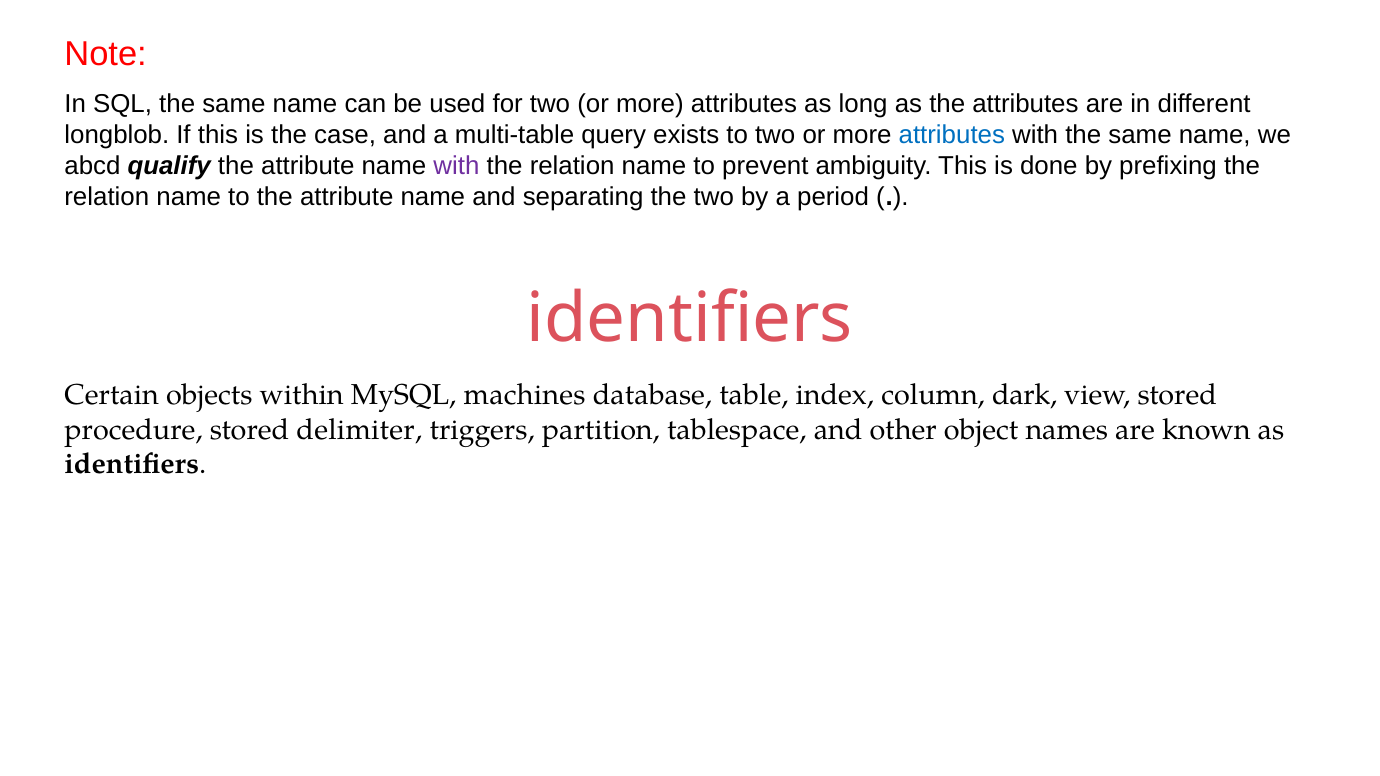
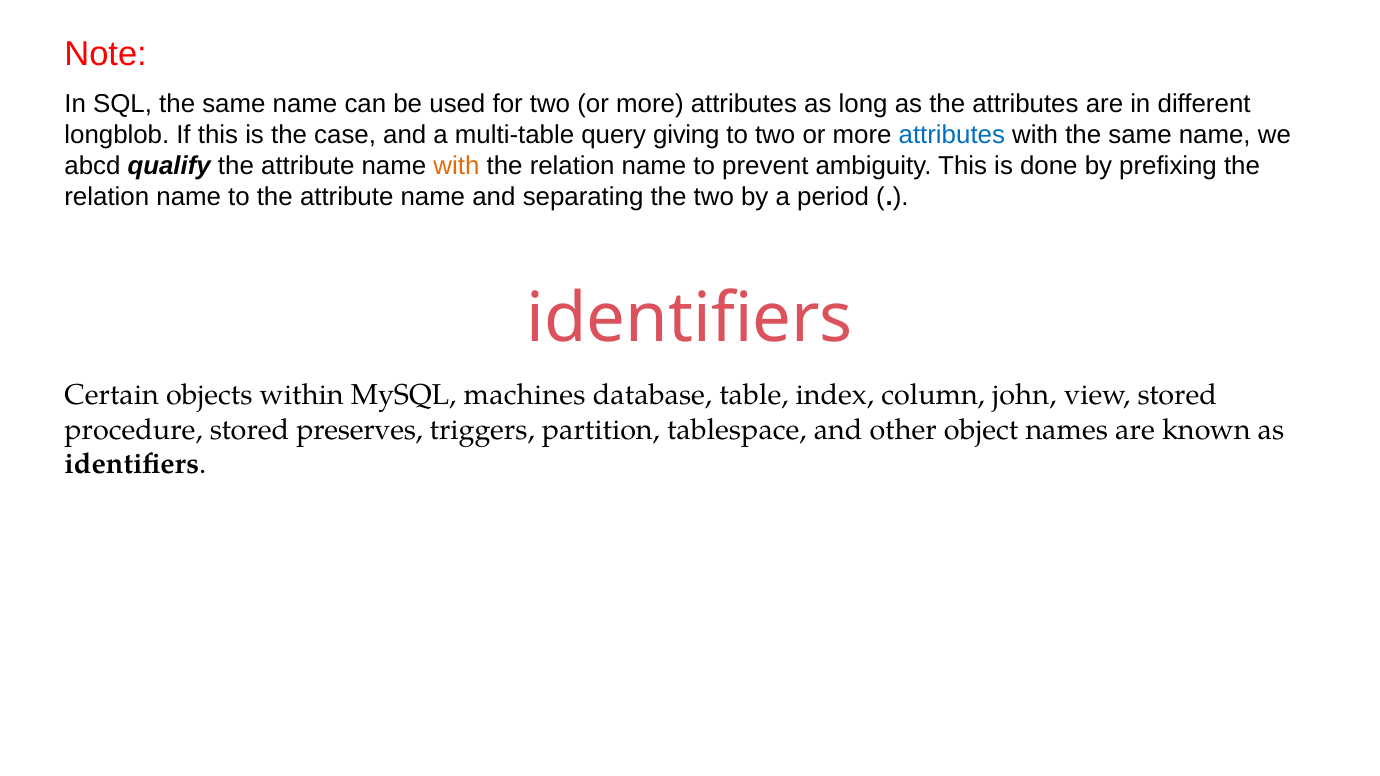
exists: exists -> giving (686, 135)
with colour: purple -> orange (456, 166)
dark: dark -> john (1024, 395)
delimiter: delimiter -> preserves (360, 430)
